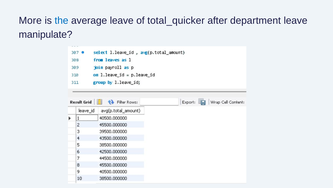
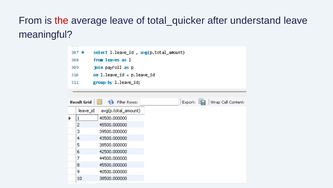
More: More -> From (30, 21)
the colour: blue -> red (61, 21)
department: department -> understand (255, 21)
manipulate: manipulate -> meaningful (46, 35)
